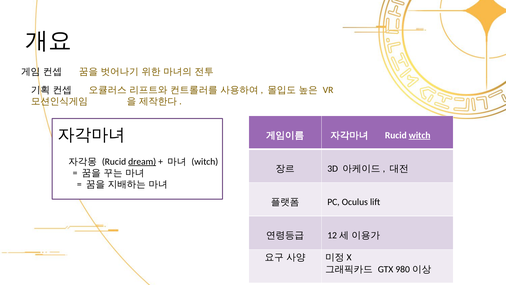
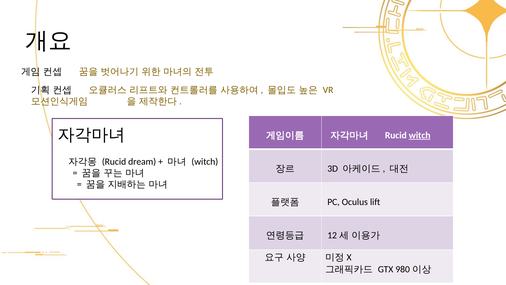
dream underline: present -> none (142, 161)
